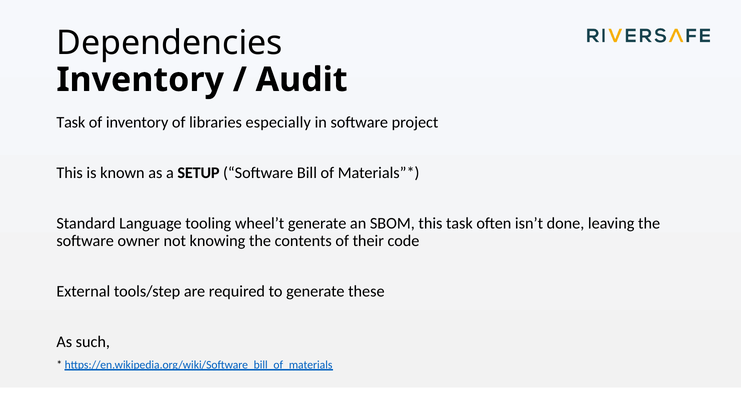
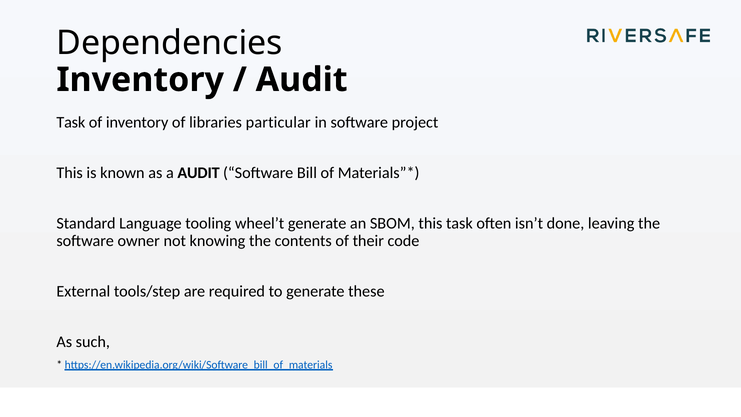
especially: especially -> particular (278, 122)
a SETUP: SETUP -> AUDIT (199, 173)
